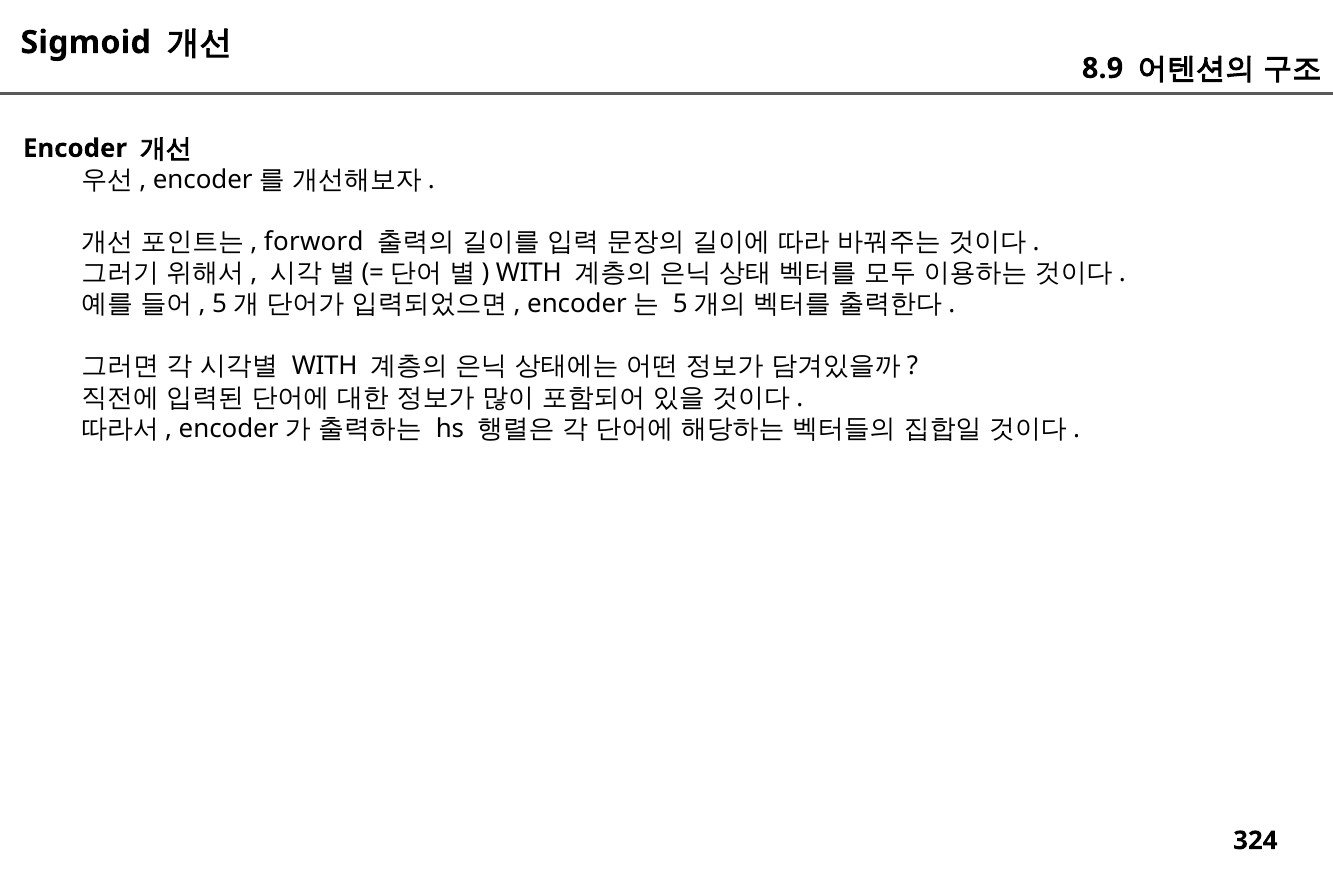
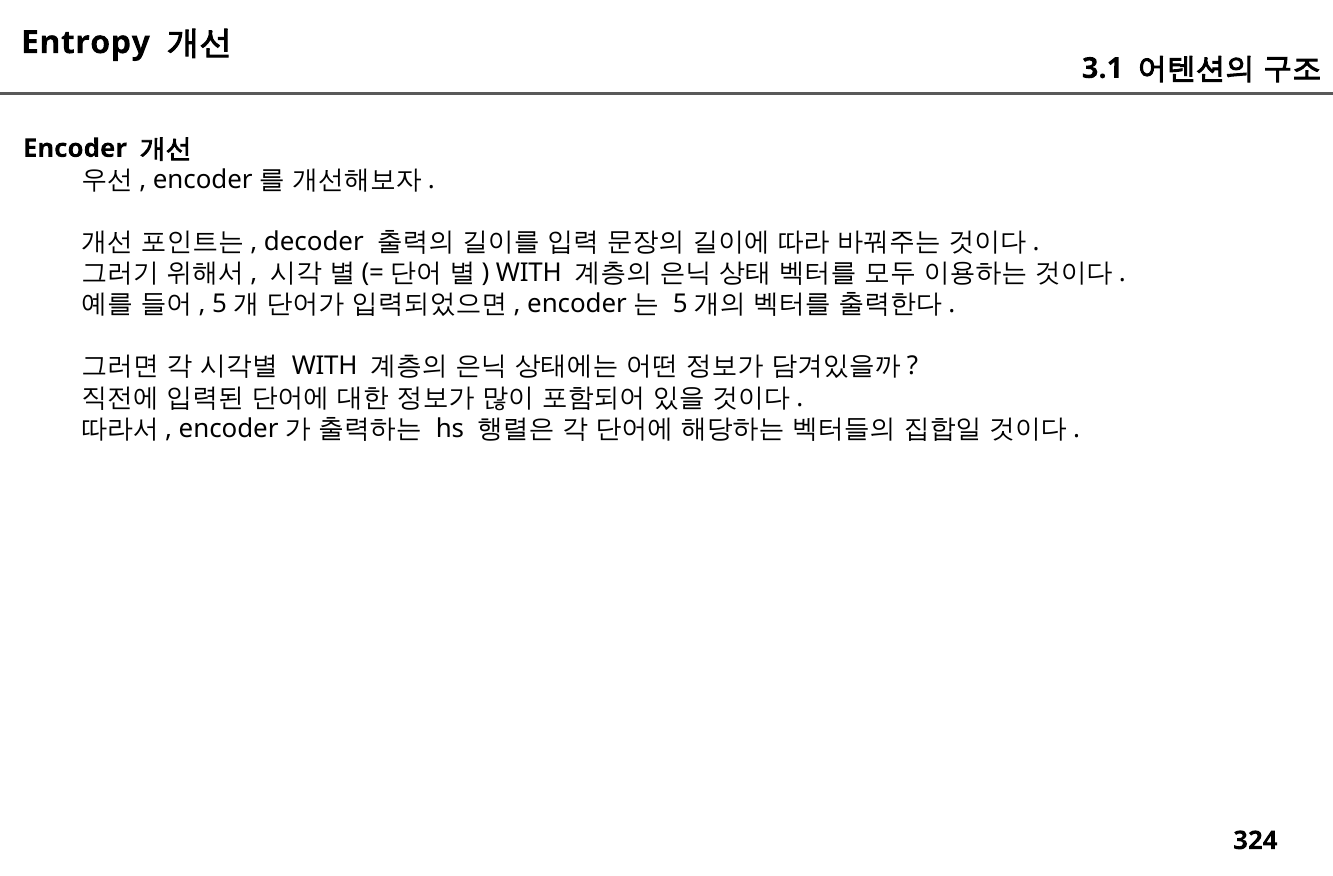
Sigmoid: Sigmoid -> Entropy (86, 43)
8.9: 8.9 -> 3.1 (1103, 68)
forword: forword -> decoder (314, 242)
